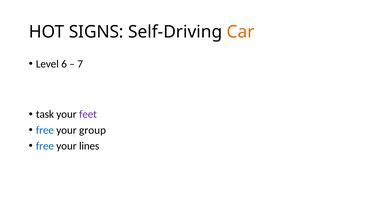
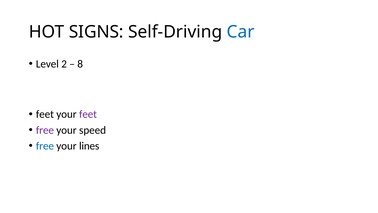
Car colour: orange -> blue (241, 32)
6: 6 -> 2 (64, 64)
7: 7 -> 8 (80, 64)
task: task -> feet (45, 114)
free colour: blue -> purple (45, 130)
group: group -> speed (93, 130)
